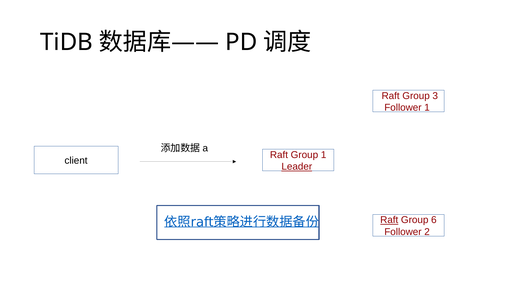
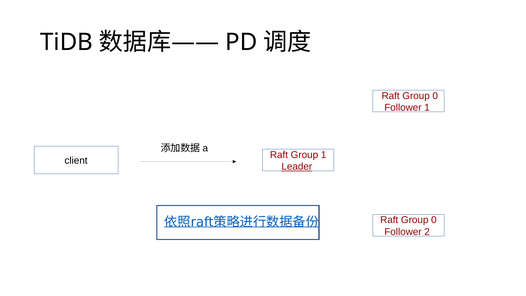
3: 3 -> 0 (435, 96)
Raft underline: present -> none (389, 220)
6: 6 -> 0 (434, 220)
